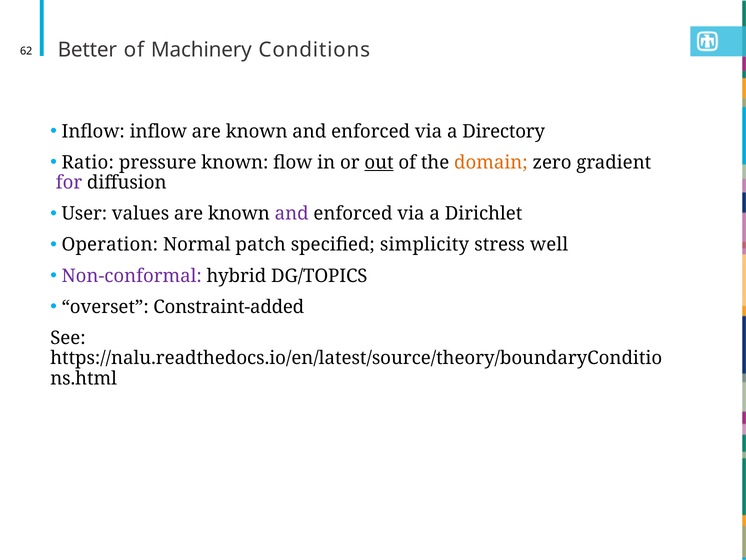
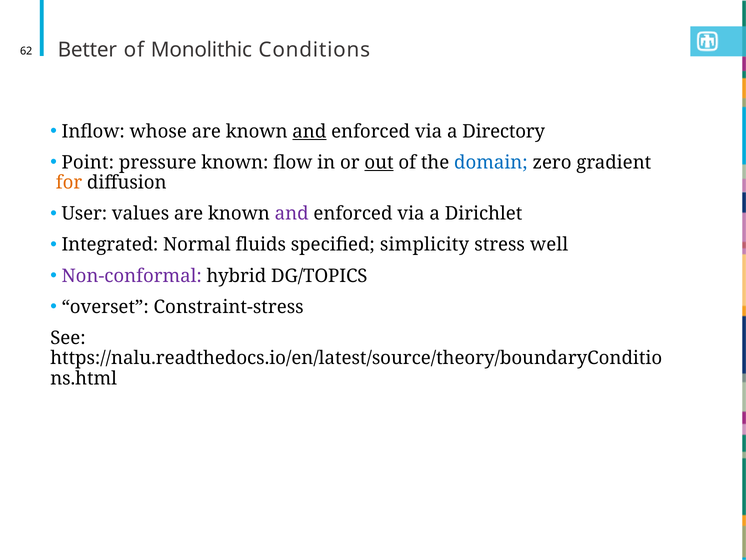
Machinery: Machinery -> Monolithic (201, 50)
Inflow inflow: inflow -> whose (158, 131)
and underline: none -> present (309, 131)
Ratio: Ratio -> Point (88, 162)
domain colour: orange -> blue (491, 162)
for colour: purple -> orange (69, 183)
Operation: Operation -> Integrated (110, 245)
patch: patch -> fluids (261, 245)
Constraint-added: Constraint-added -> Constraint-stress (229, 307)
